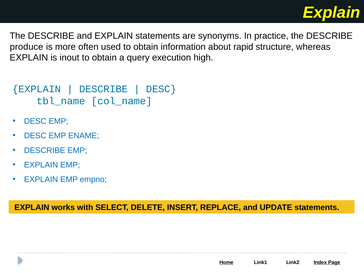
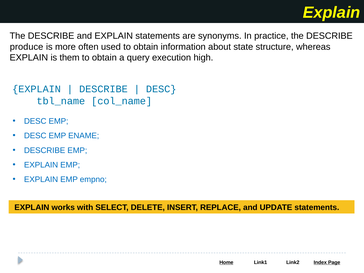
rapid: rapid -> state (243, 47)
inout: inout -> them (70, 58)
